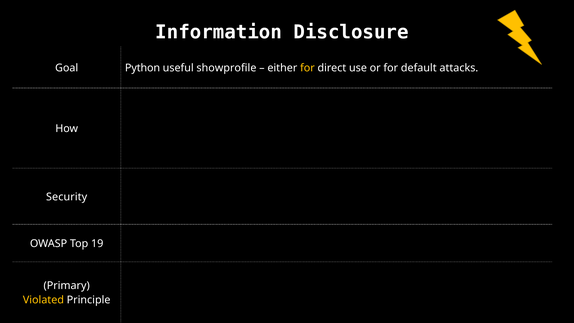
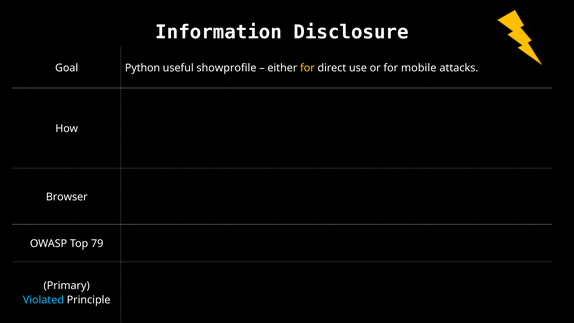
default: default -> mobile (419, 68)
Security: Security -> Browser (67, 197)
19: 19 -> 79 (97, 244)
Violated colour: yellow -> light blue (43, 300)
